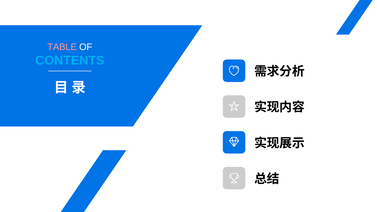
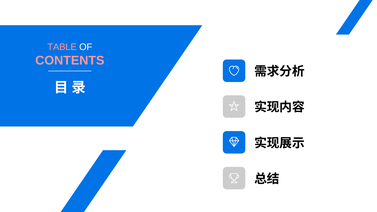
CONTENTS colour: light blue -> pink (70, 60)
